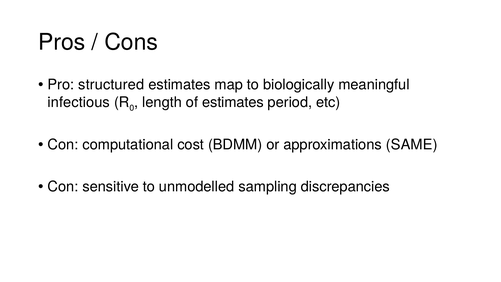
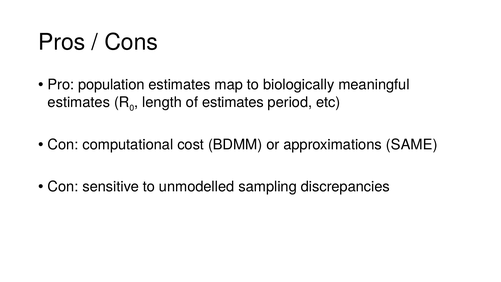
structured: structured -> population (111, 85)
infectious: infectious -> estimates (79, 102)
